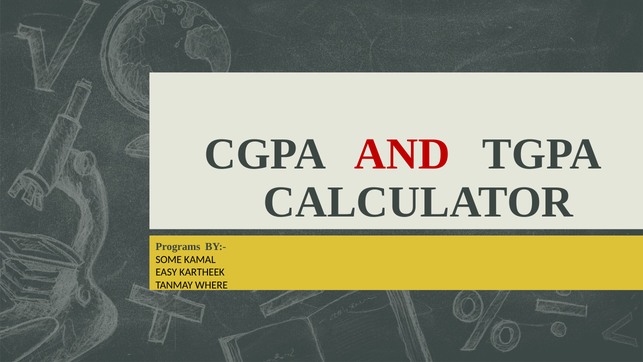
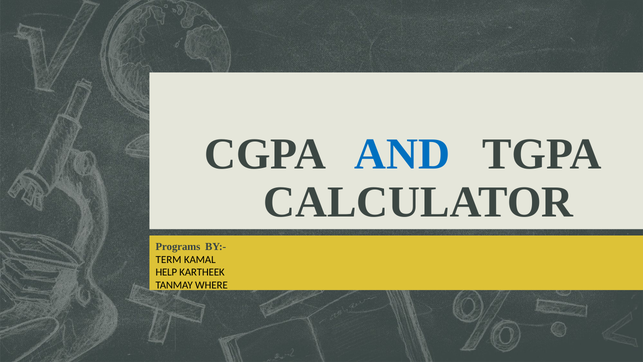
AND colour: red -> blue (402, 154)
SOME: SOME -> TERM (169, 259)
EASY: EASY -> HELP (166, 272)
